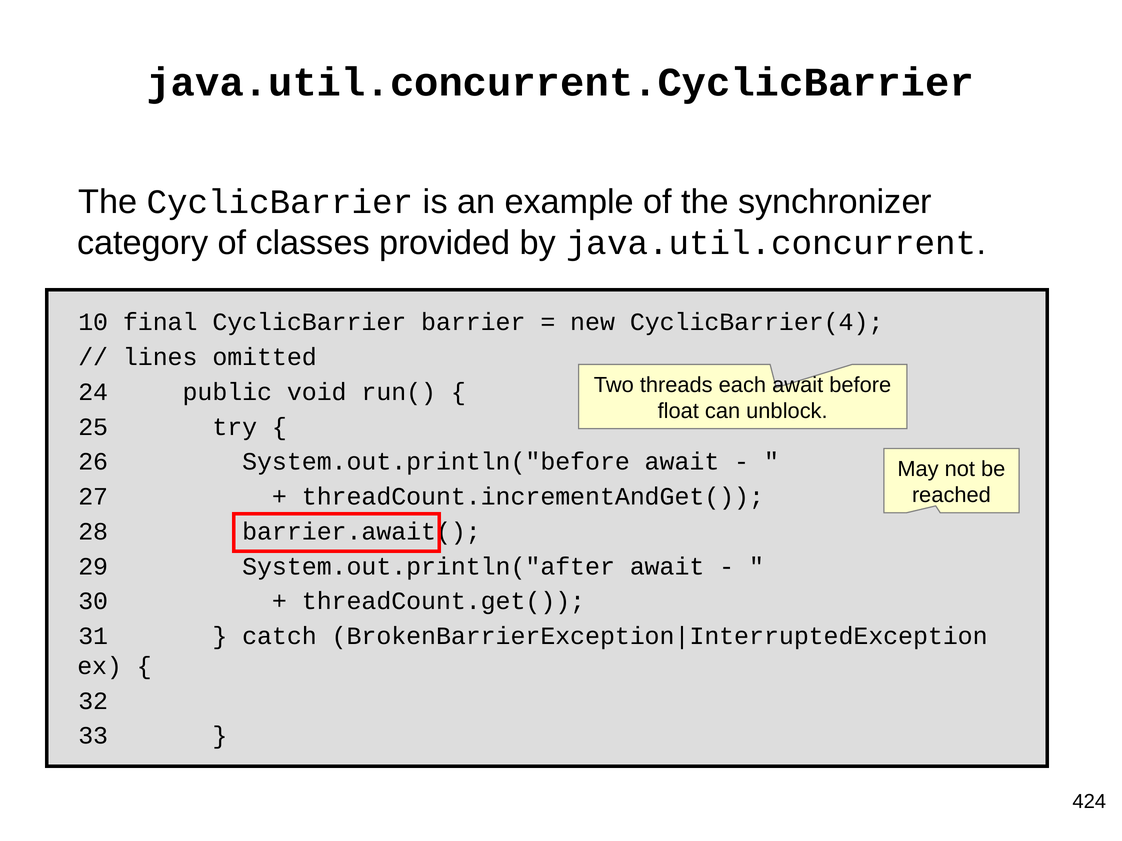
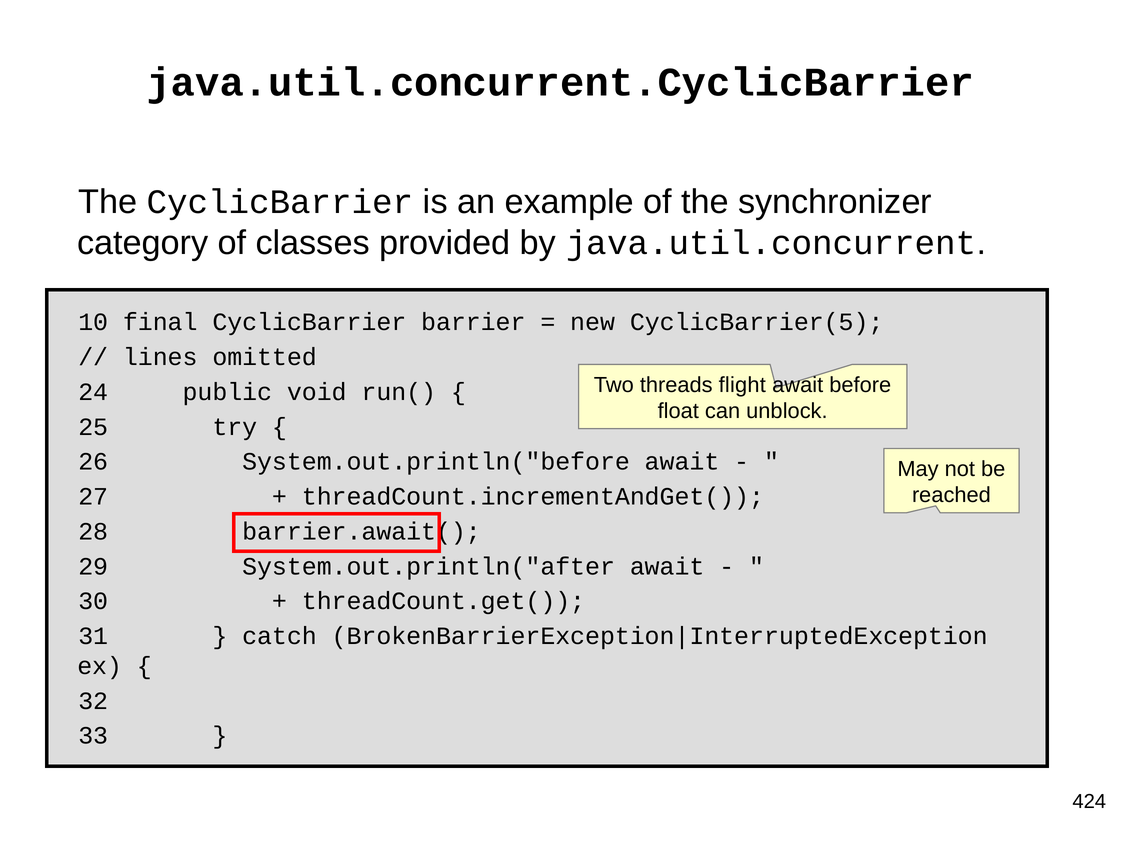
CyclicBarrier(4: CyclicBarrier(4 -> CyclicBarrier(5 (757, 322)
each: each -> flight (742, 385)
